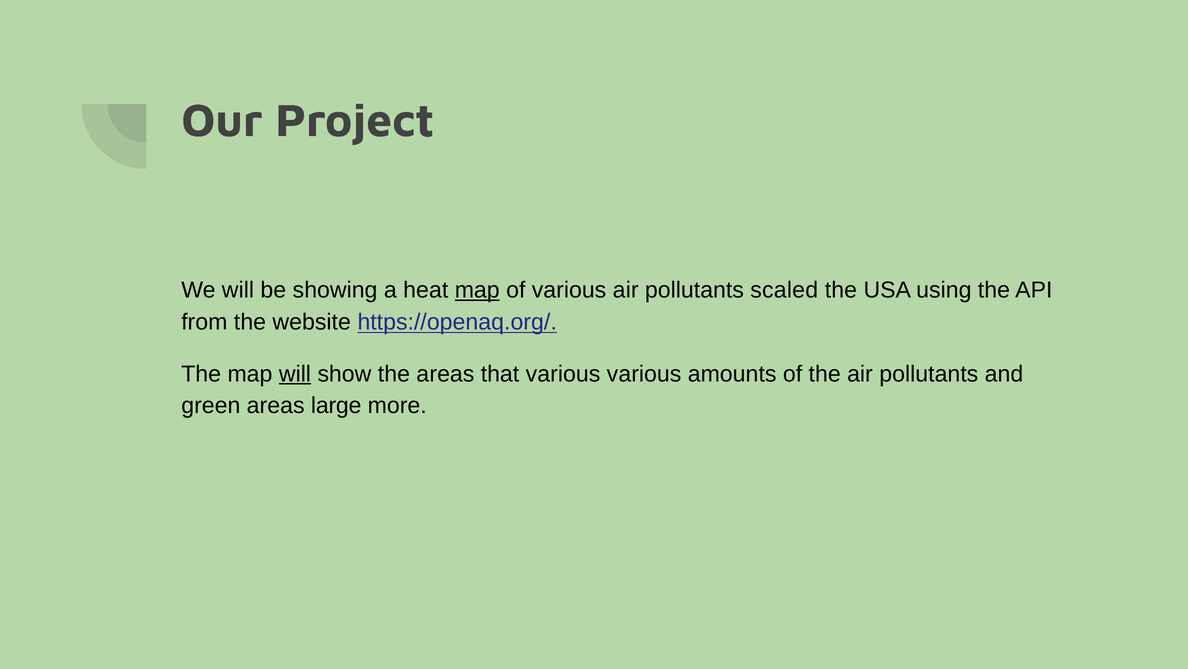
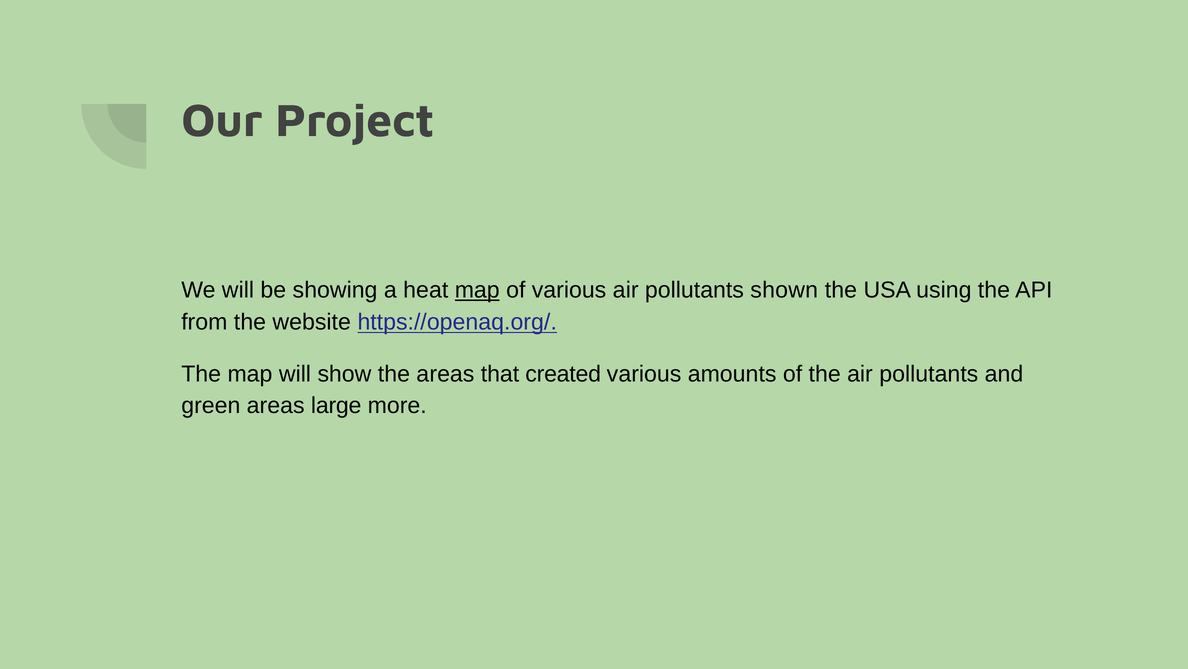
scaled: scaled -> shown (784, 290)
will underline: present -> none (295, 374)
that various: various -> created (563, 374)
